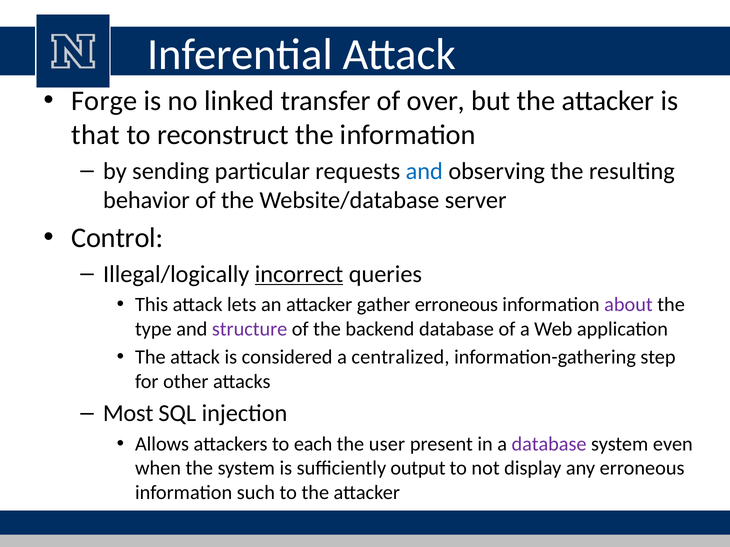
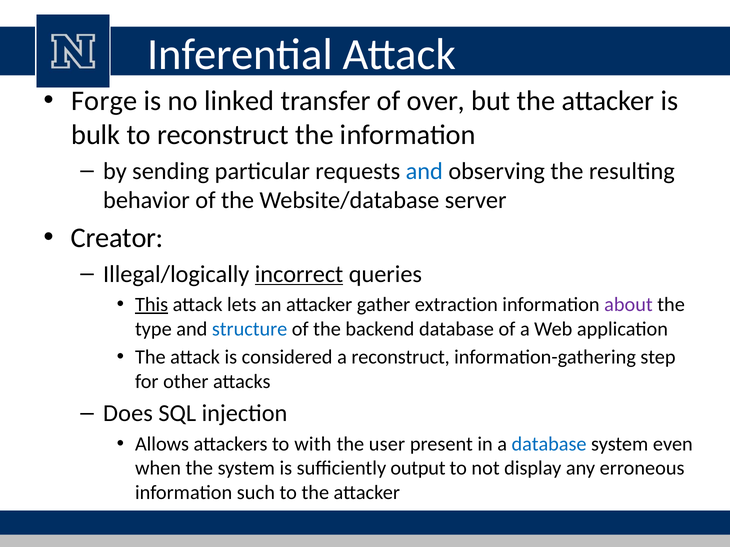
that: that -> bulk (96, 135)
Control: Control -> Creator (117, 238)
This underline: none -> present (152, 305)
gather erroneous: erroneous -> extraction (456, 305)
structure colour: purple -> blue (250, 329)
a centralized: centralized -> reconstruct (401, 358)
Most: Most -> Does (128, 414)
each: each -> with (313, 444)
database colour: purple -> blue (549, 444)
